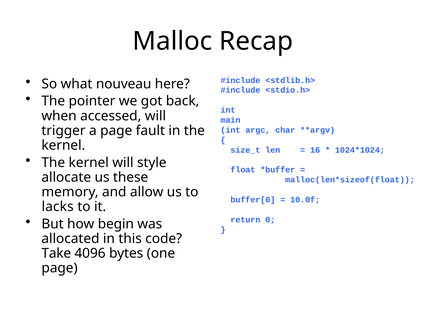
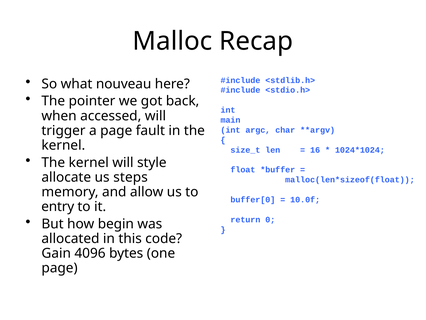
these: these -> steps (131, 177)
lacks: lacks -> entry (58, 206)
Take: Take -> Gain (56, 253)
